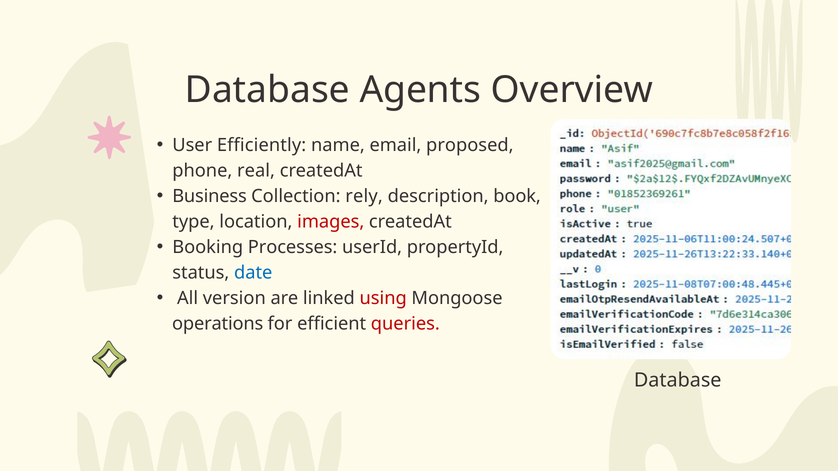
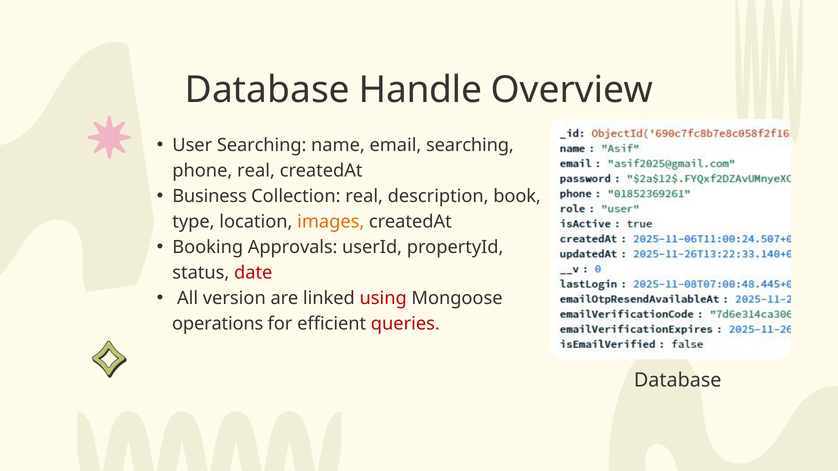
Agents: Agents -> Handle (420, 90)
User Efficiently: Efficiently -> Searching (262, 145)
email proposed: proposed -> searching (470, 145)
Collection rely: rely -> real (364, 196)
images colour: red -> orange (331, 222)
Processes: Processes -> Approvals (293, 248)
date colour: blue -> red (253, 273)
